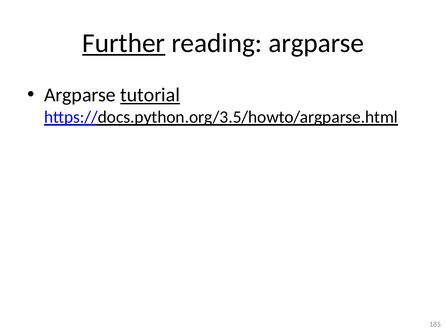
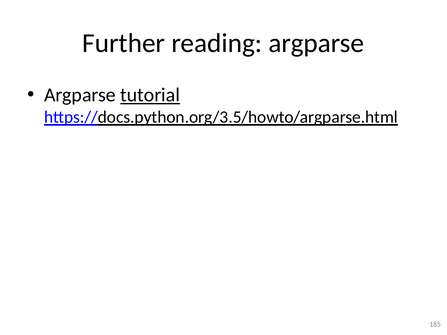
Further underline: present -> none (124, 43)
